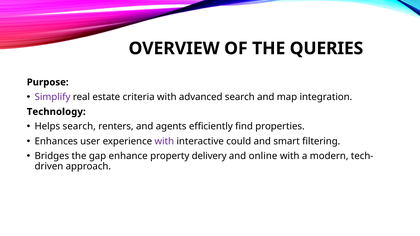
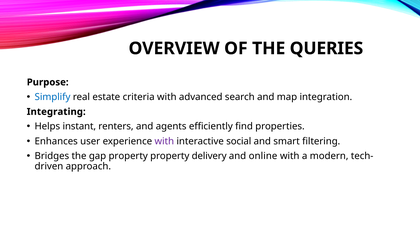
Simplify colour: purple -> blue (53, 97)
Technology: Technology -> Integrating (56, 112)
Helps search: search -> instant (79, 127)
could: could -> social (239, 141)
gap enhance: enhance -> property (128, 156)
